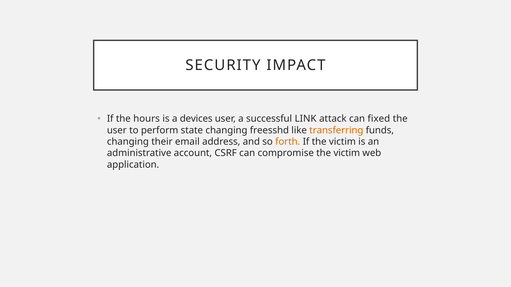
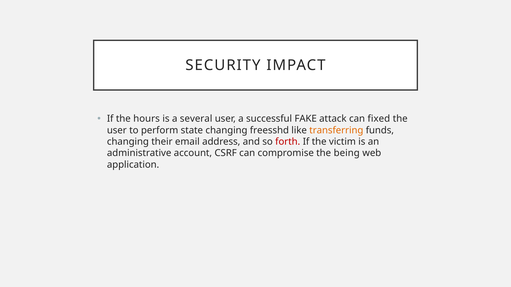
devices: devices -> several (196, 119)
LINK: LINK -> FAKE (306, 119)
forth colour: orange -> red (288, 142)
compromise the victim: victim -> being (347, 153)
